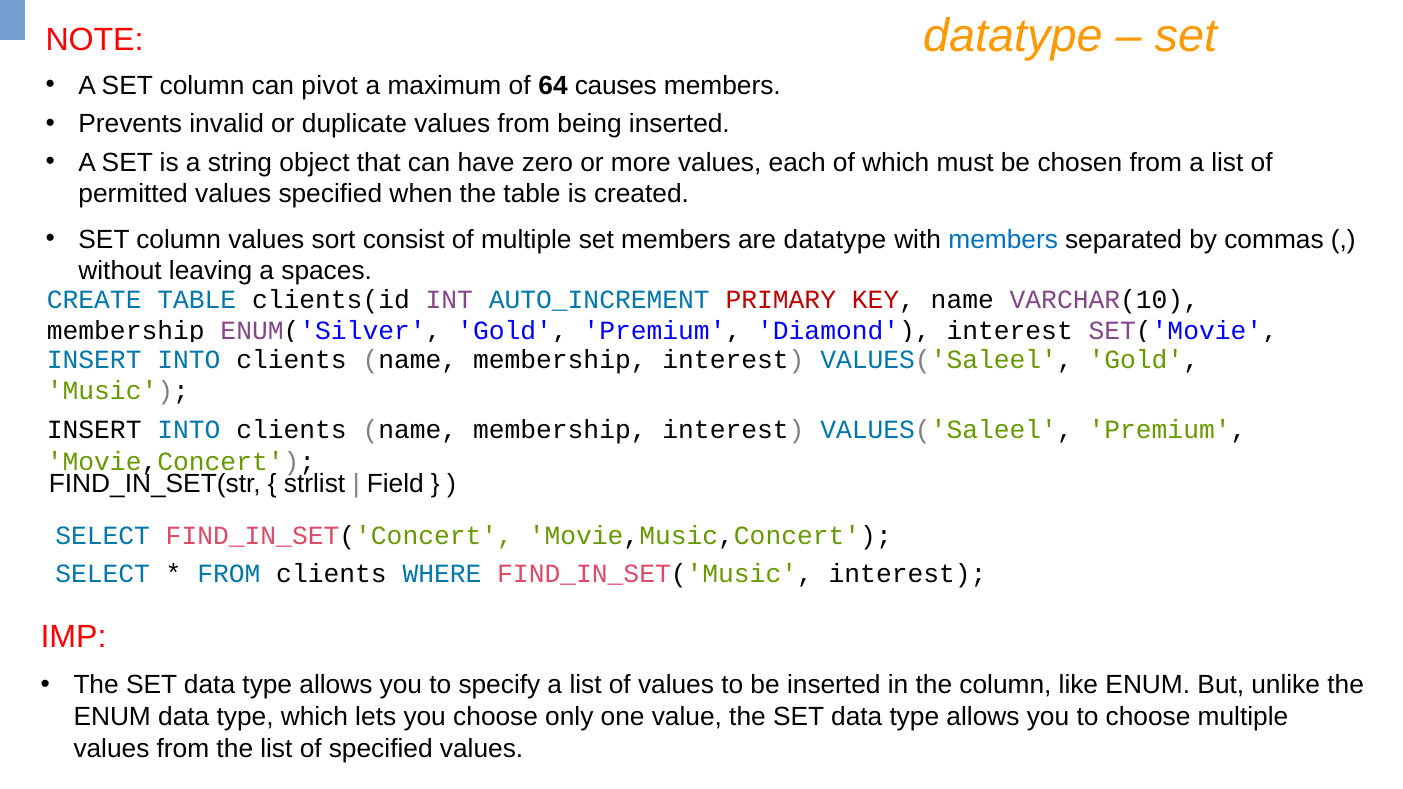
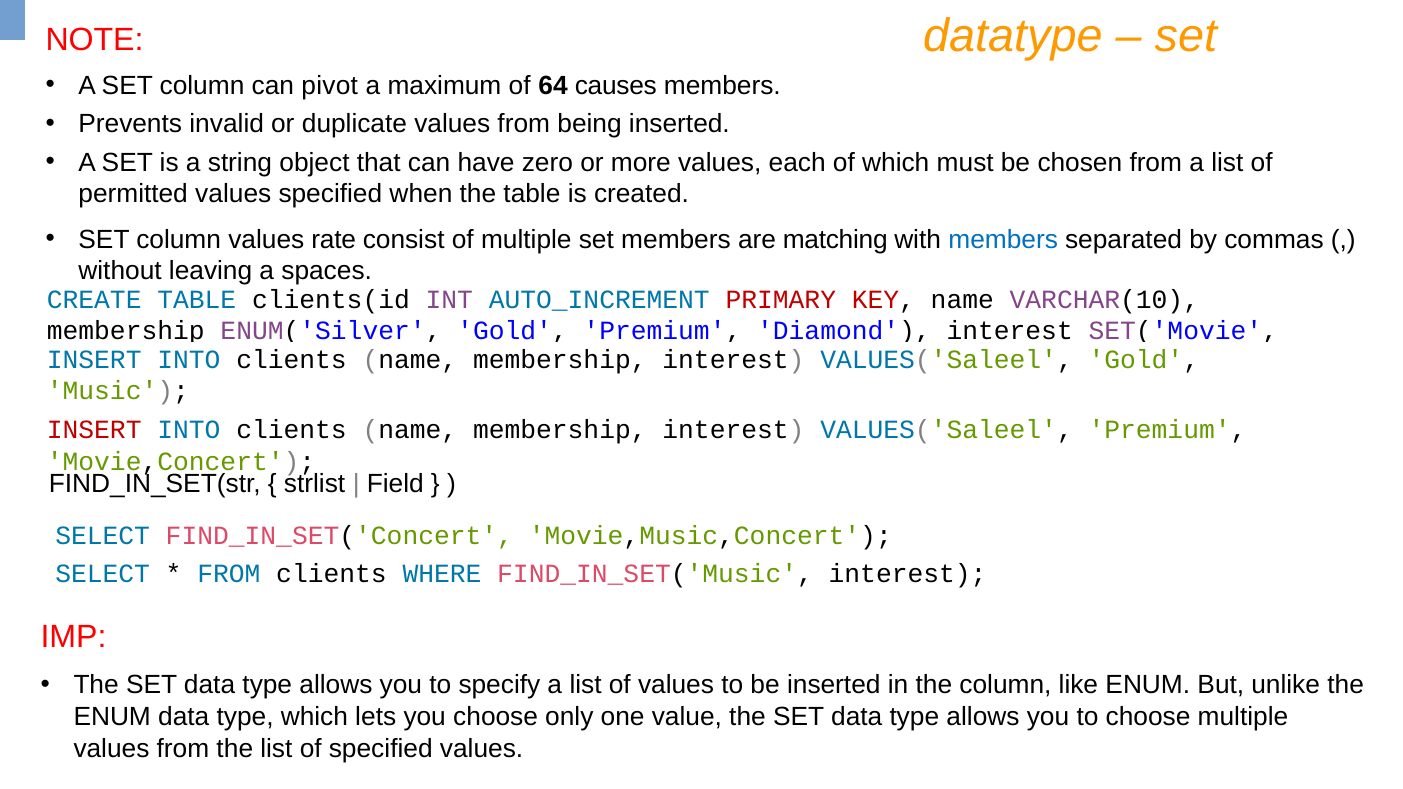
sort: sort -> rate (334, 240)
are datatype: datatype -> matching (835, 240)
INSERT colour: black -> red (94, 430)
